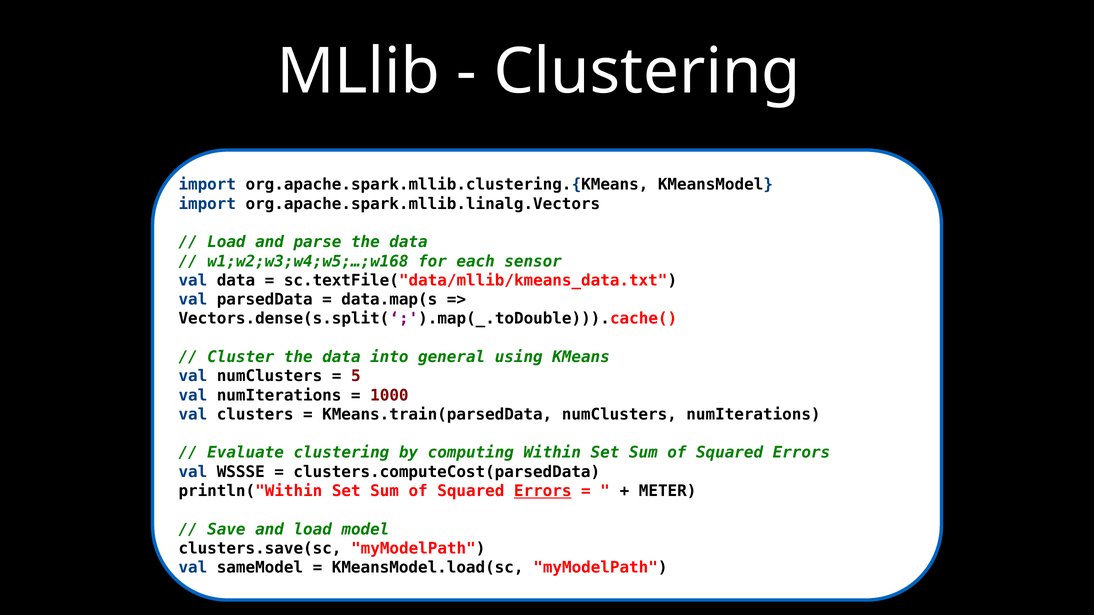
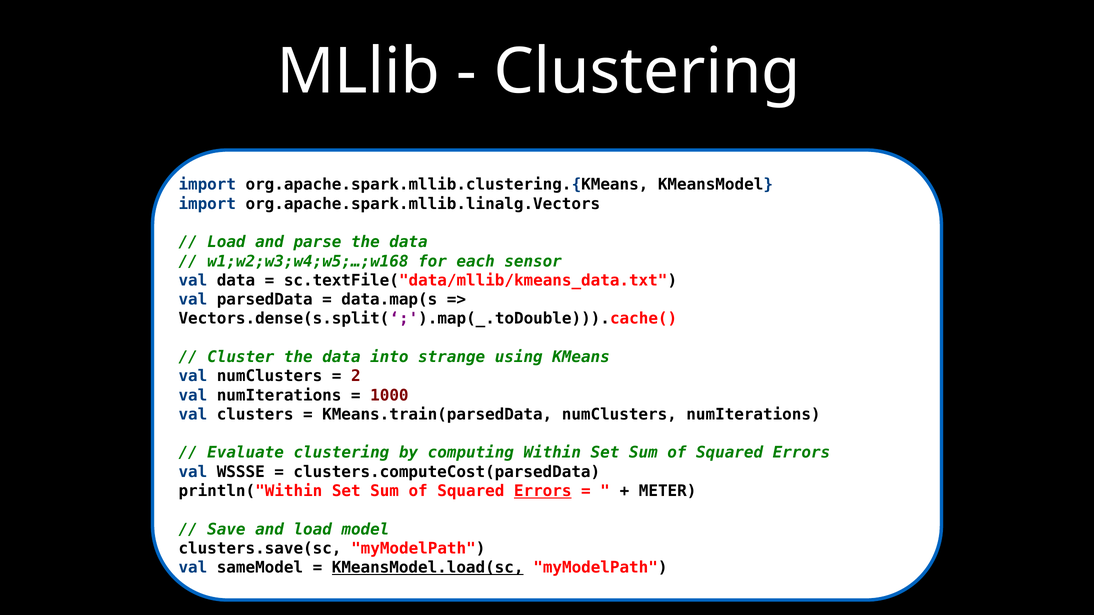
general: general -> strange (452, 357)
5: 5 -> 2 (356, 376)
KMeansModel.load(sc underline: none -> present (428, 568)
